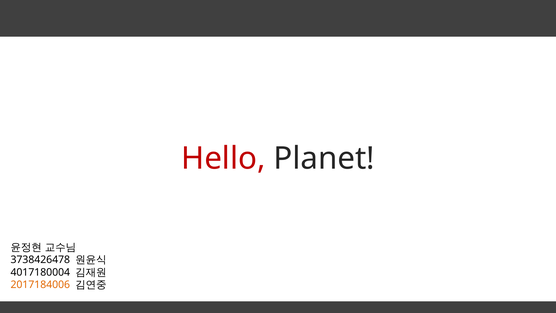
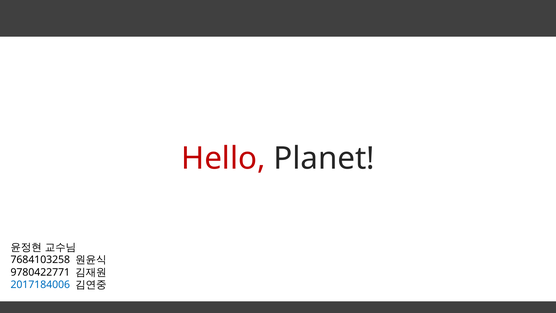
3738426478: 3738426478 -> 7684103258 (40, 260)
4017180004: 4017180004 -> 9780422771 (40, 272)
2017184006 colour: orange -> blue (40, 285)
